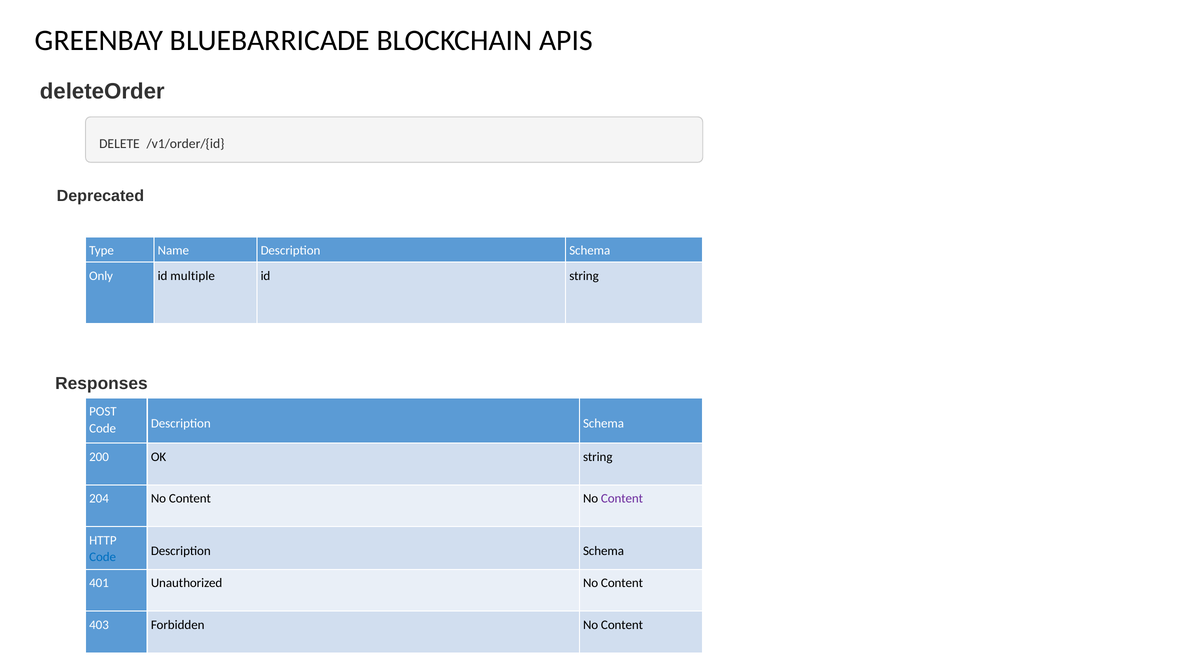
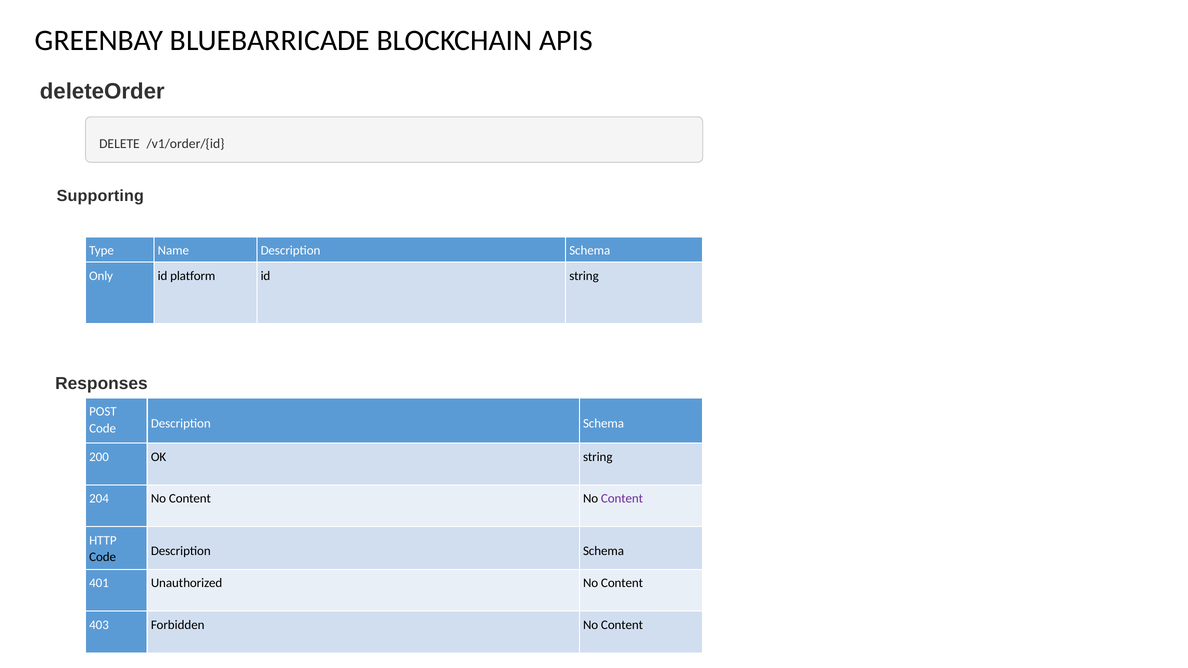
Deprecated: Deprecated -> Supporting (100, 196)
multiple: multiple -> platform (193, 276)
Code colour: blue -> black (103, 557)
